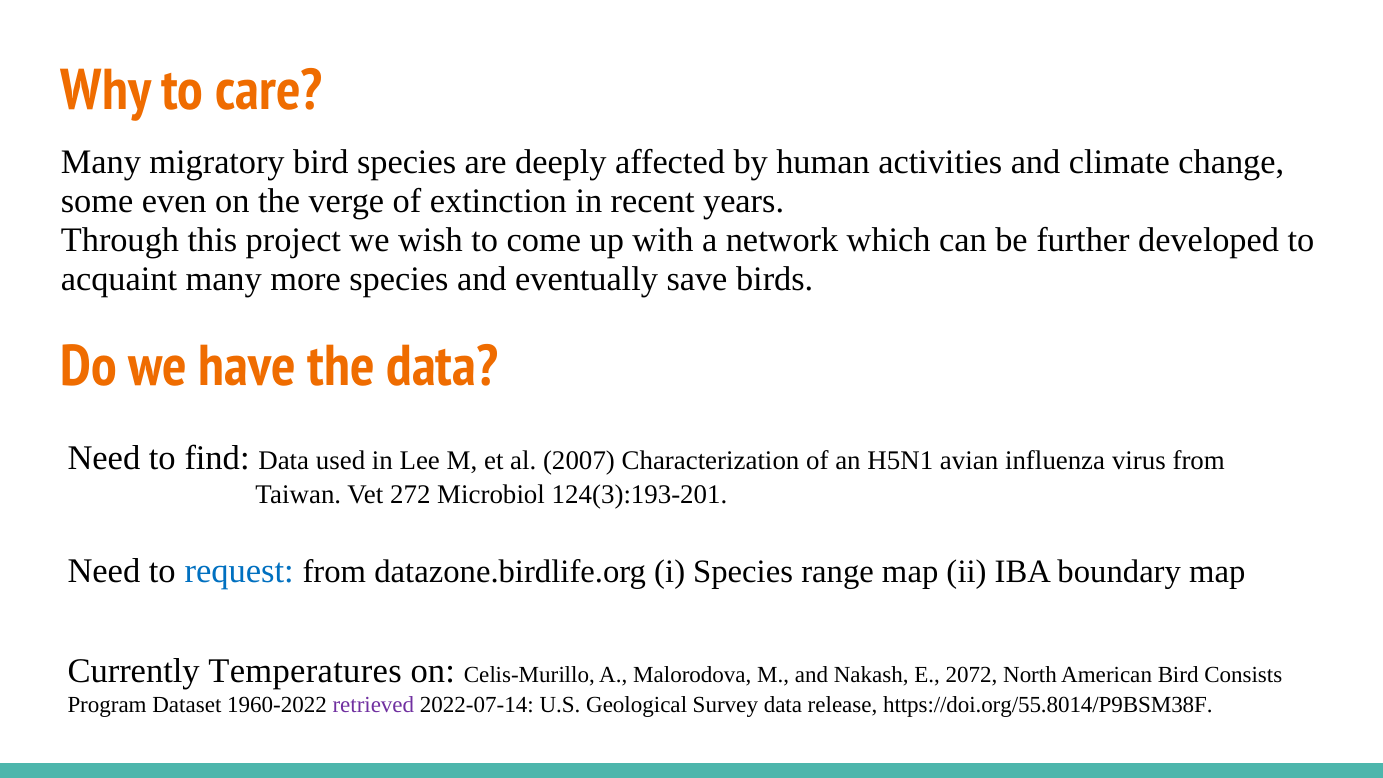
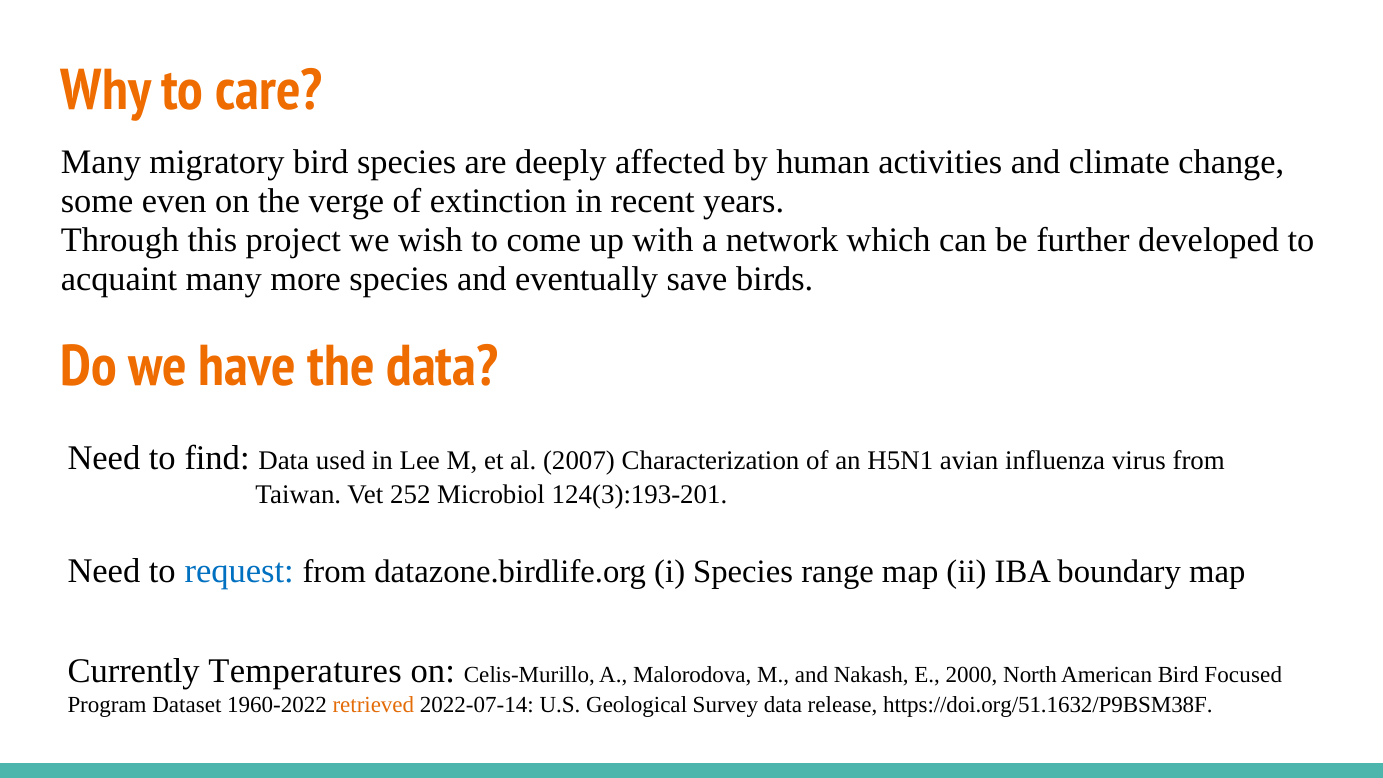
272: 272 -> 252 (410, 494)
2072: 2072 -> 2000 (972, 675)
Consists: Consists -> Focused (1243, 675)
retrieved colour: purple -> orange (373, 705)
https://doi.org/55.8014/P9BSM38F: https://doi.org/55.8014/P9BSM38F -> https://doi.org/51.1632/P9BSM38F (1048, 705)
